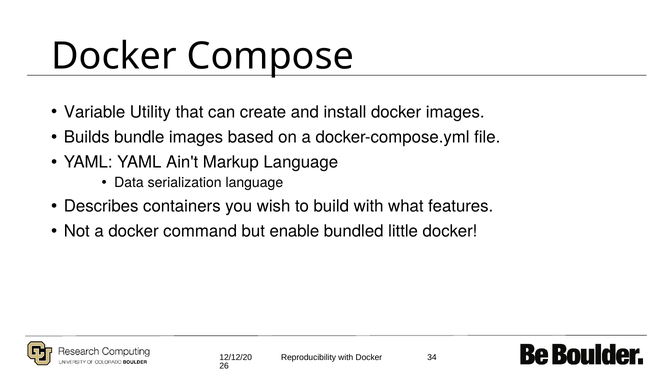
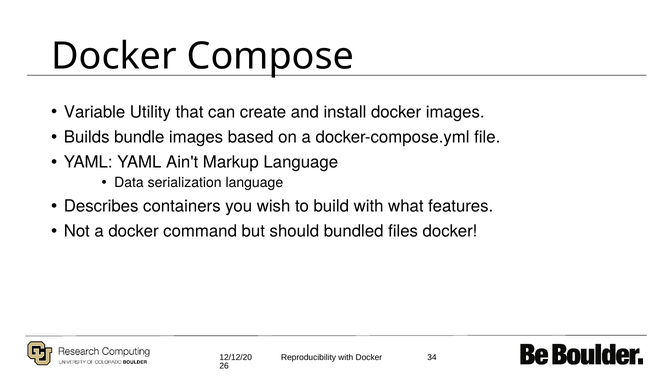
enable: enable -> should (294, 231)
little: little -> files (403, 231)
